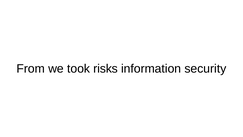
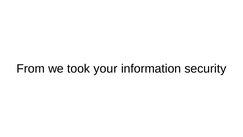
risks: risks -> your (105, 69)
